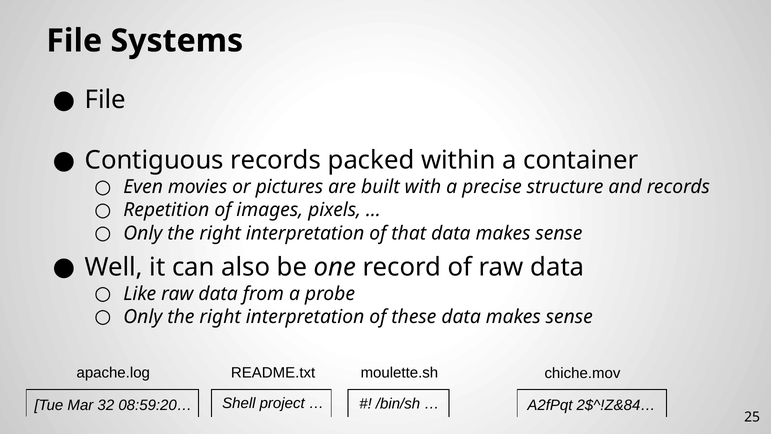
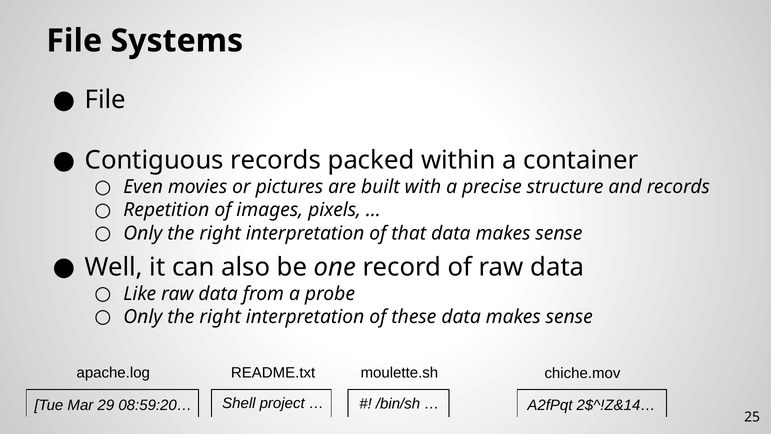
32: 32 -> 29 (106, 405)
2$^!Z&84…: 2$^!Z&84… -> 2$^!Z&14… (616, 405)
